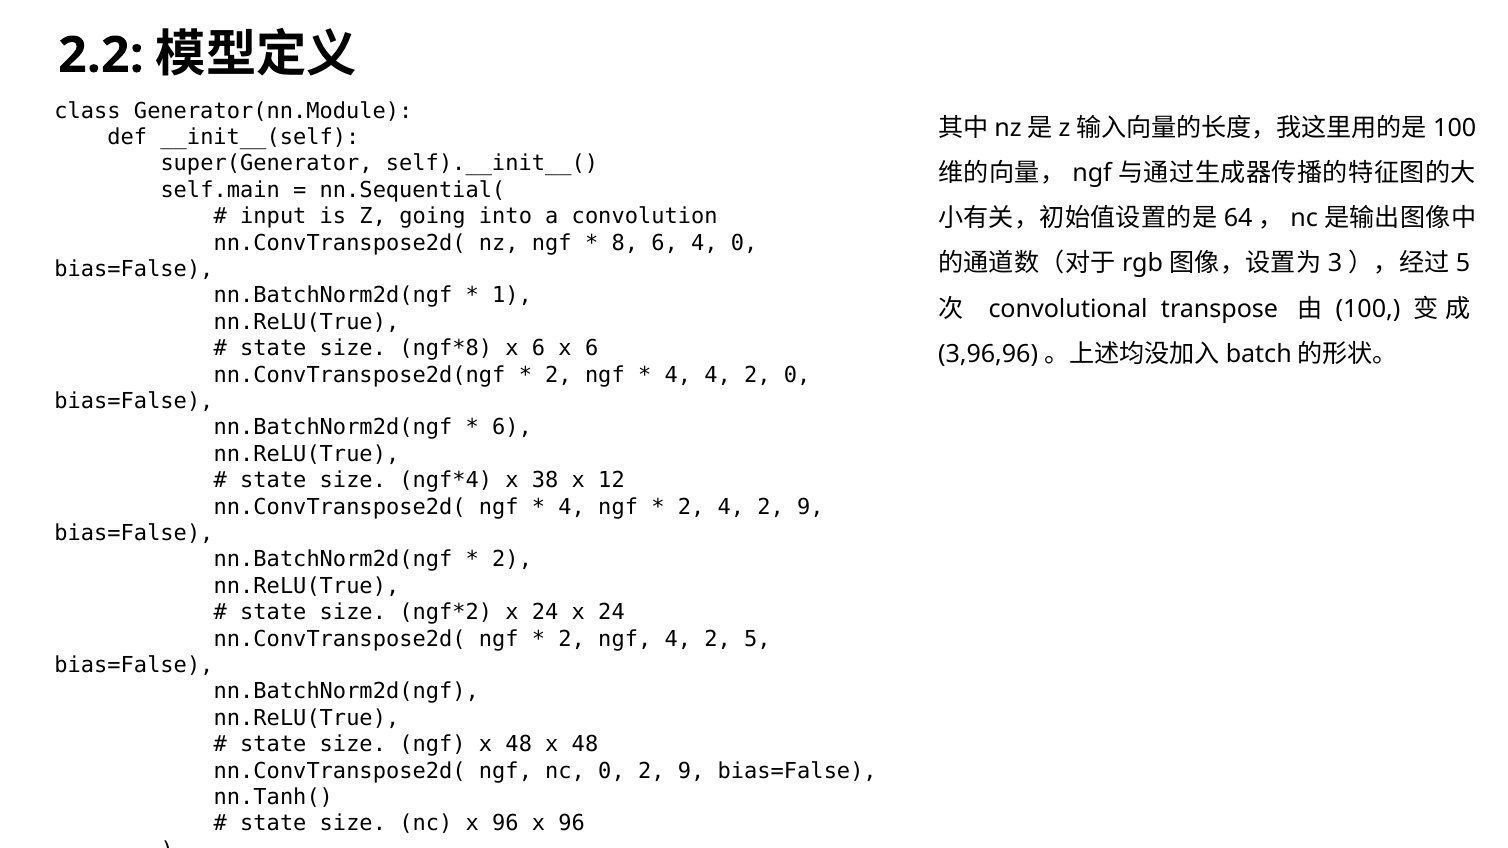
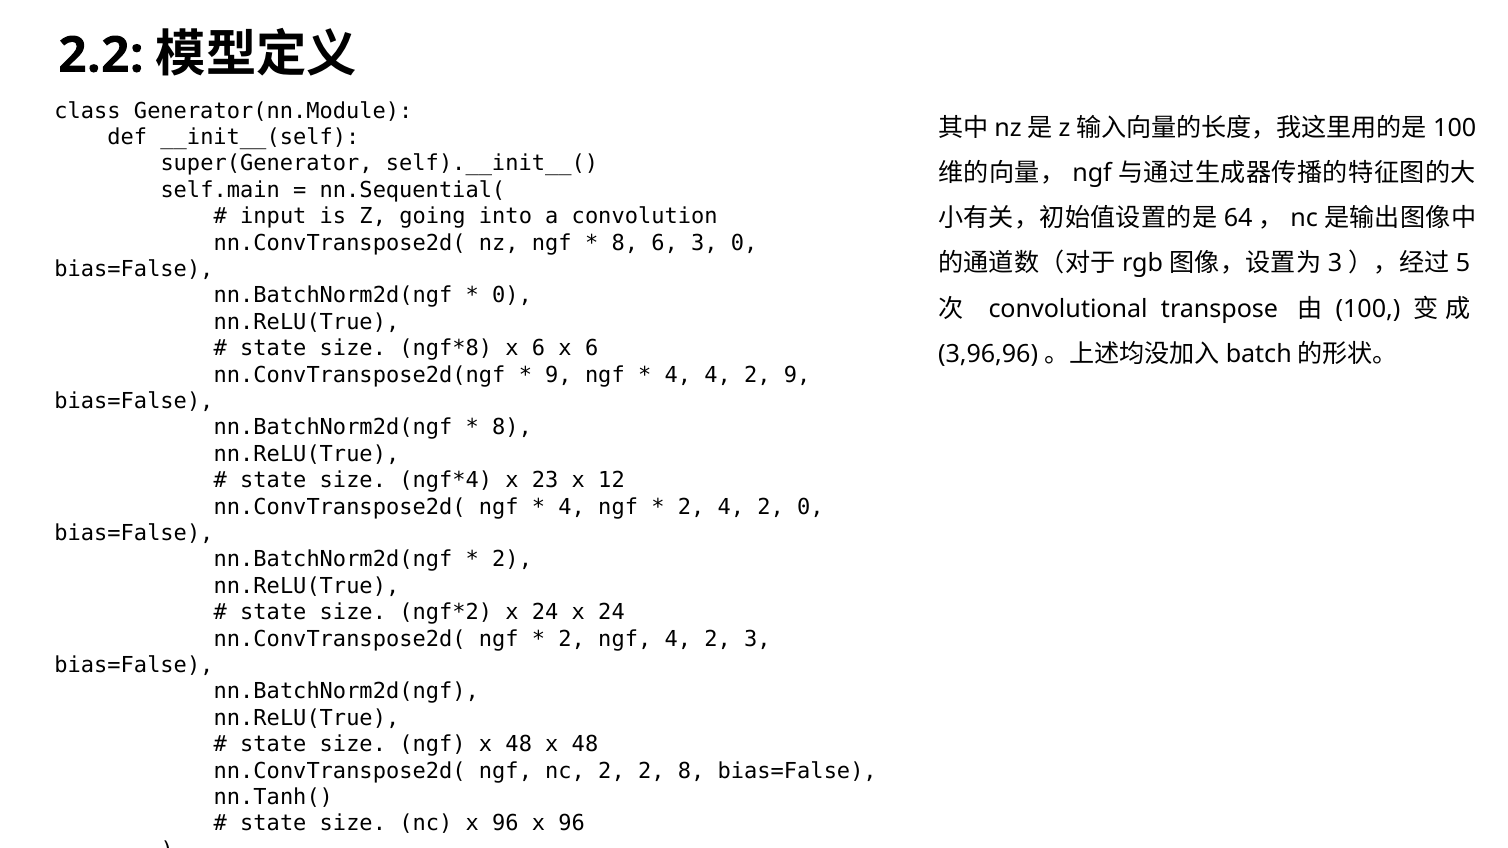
6 4: 4 -> 3 (704, 243)
1: 1 -> 0 (512, 296)
2: 2 -> 9 (558, 375)
2 0: 0 -> 9 (797, 375)
6: 6 -> 8 (512, 428)
38: 38 -> 23 (545, 481)
4 2 9: 9 -> 0 (810, 507)
2 5: 5 -> 3 (757, 639)
nc 0: 0 -> 2 (611, 771)
9: 9 -> 8 (691, 771)
